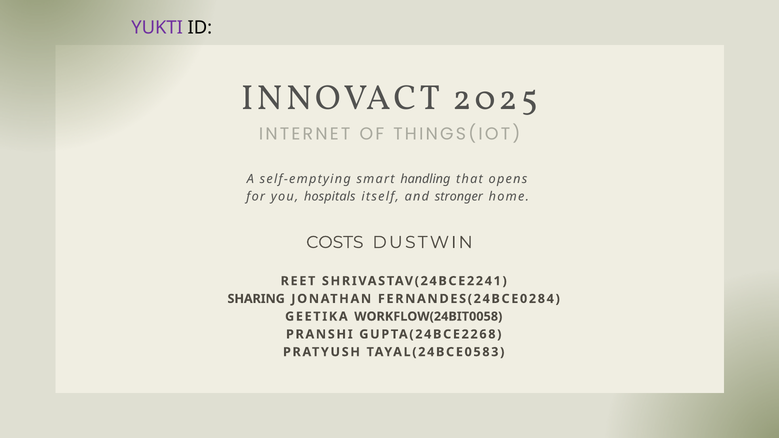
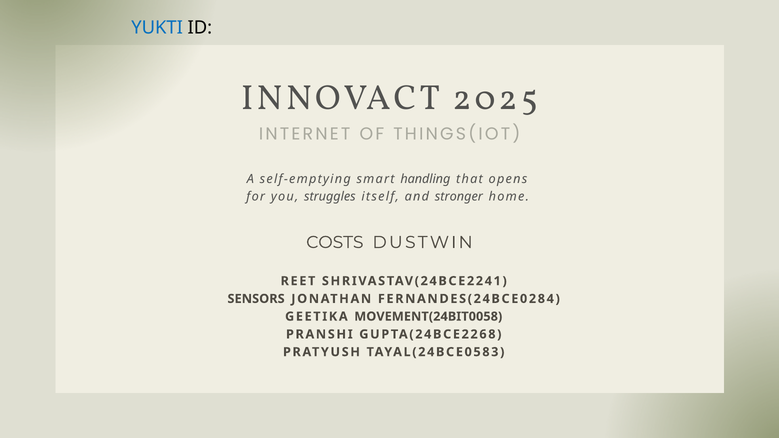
YUKTI colour: purple -> blue (157, 28)
hospitals: hospitals -> struggles (330, 197)
SHARING: SHARING -> SENSORS (256, 299)
WORKFLOW(24BIT0058: WORKFLOW(24BIT0058 -> MOVEMENT(24BIT0058 (428, 317)
